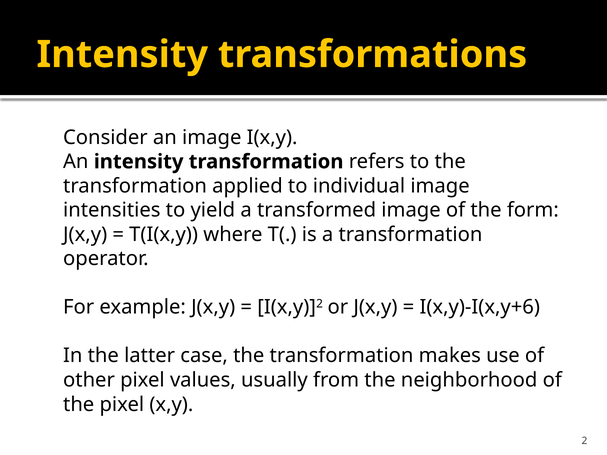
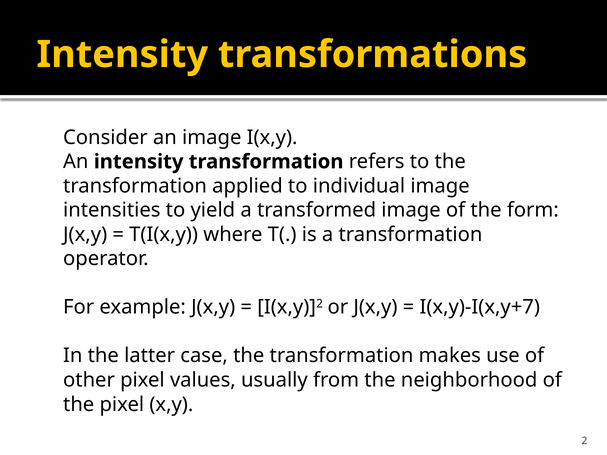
I(x,y)-I(x,y+6: I(x,y)-I(x,y+6 -> I(x,y)-I(x,y+7 (480, 307)
